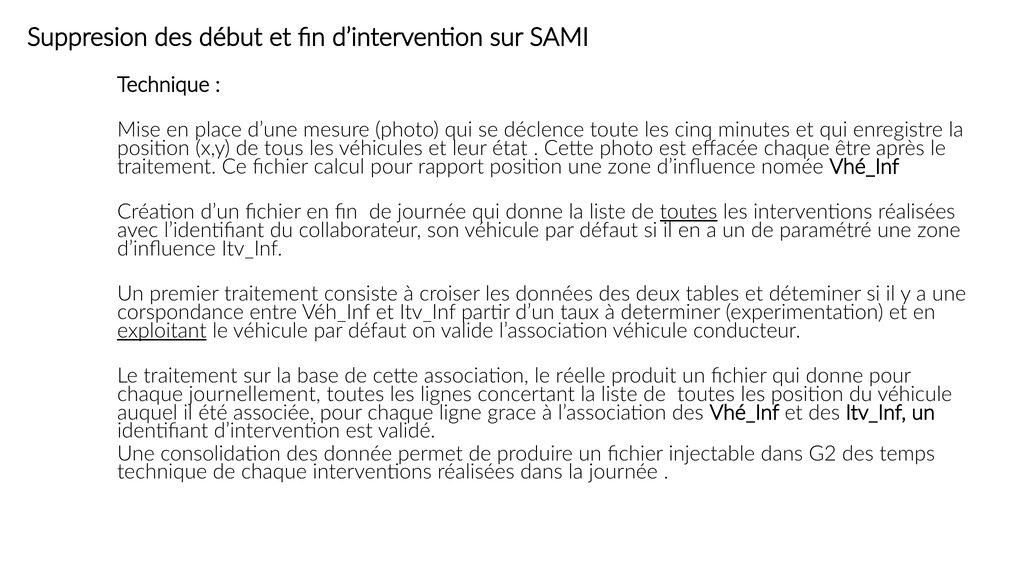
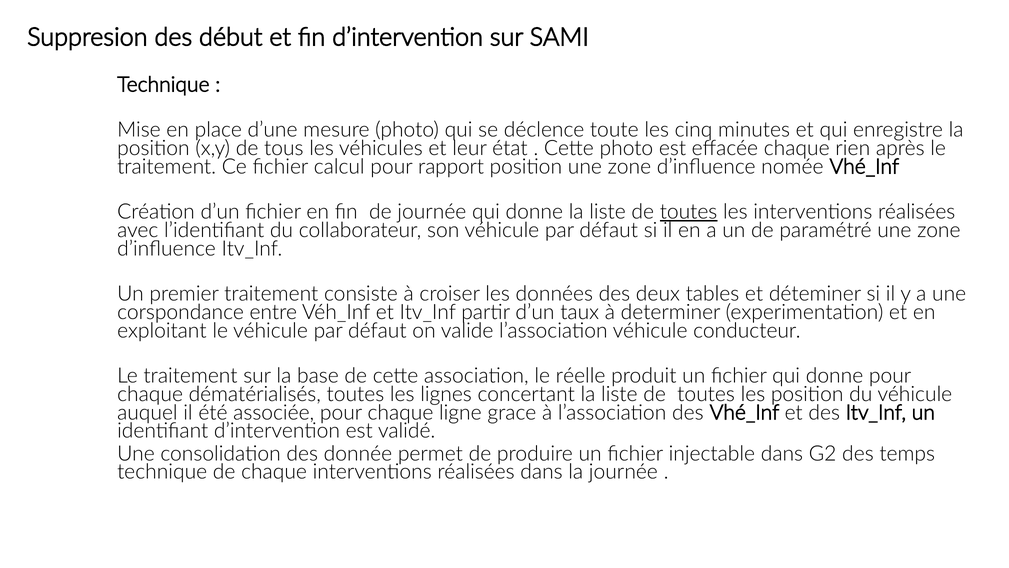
être: être -> rien (853, 148)
exploitant underline: present -> none (162, 330)
journellement: journellement -> dématérialisés (255, 394)
